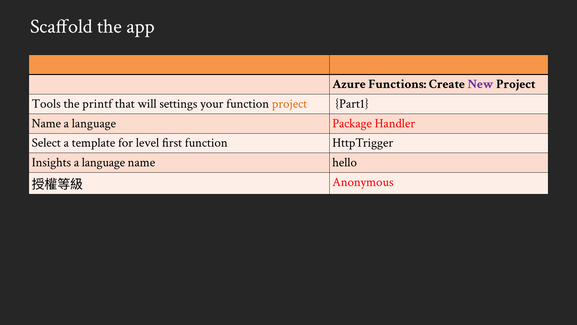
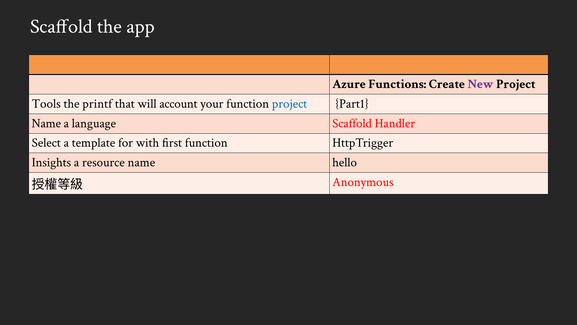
settings: settings -> account (178, 103)
project colour: orange -> blue (290, 103)
language Package: Package -> Scaffold (352, 123)
level: level -> with (148, 143)
language: language -> resource (103, 162)
